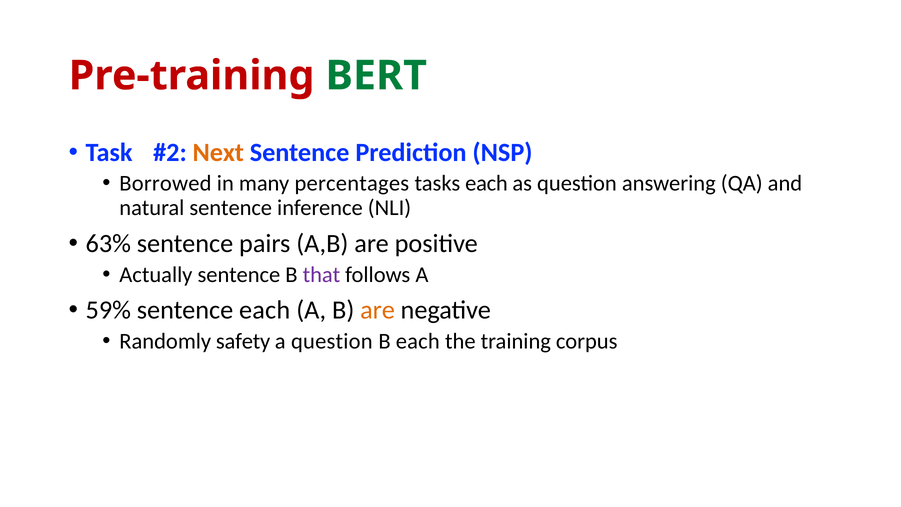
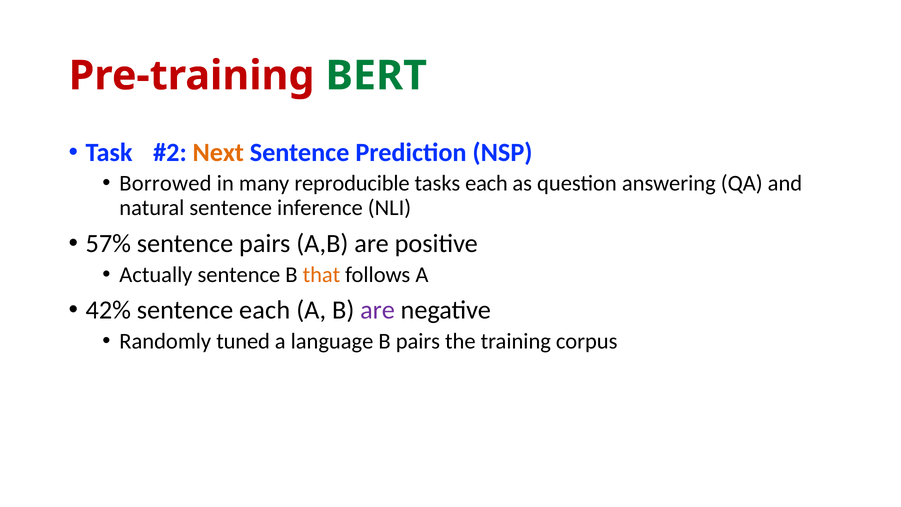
percentages: percentages -> reproducible (352, 183)
63%: 63% -> 57% (108, 243)
that colour: purple -> orange (321, 274)
59%: 59% -> 42% (108, 310)
are colour: orange -> purple (378, 310)
safety: safety -> tuned (243, 341)
a question: question -> language (332, 341)
B each: each -> pairs (418, 341)
